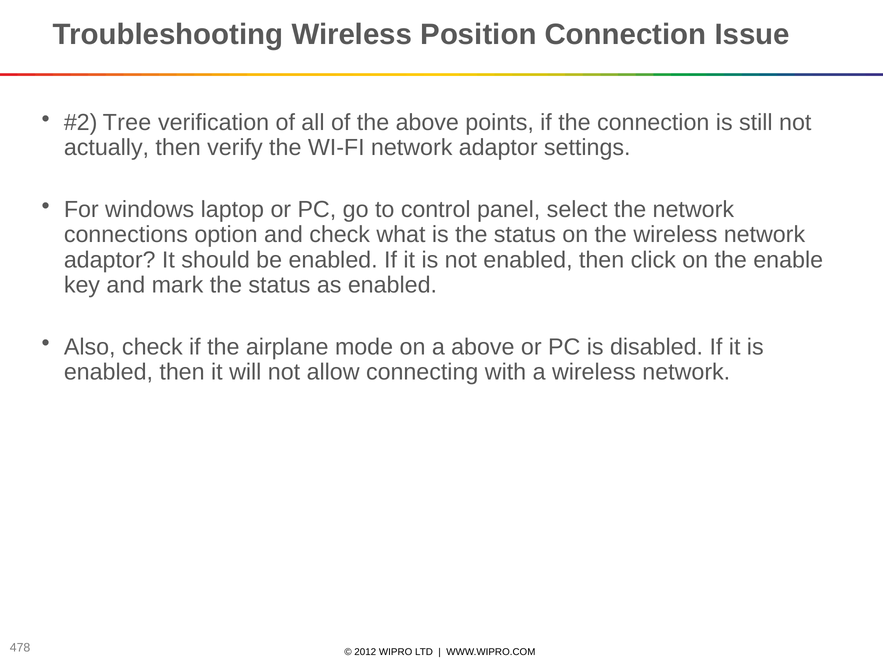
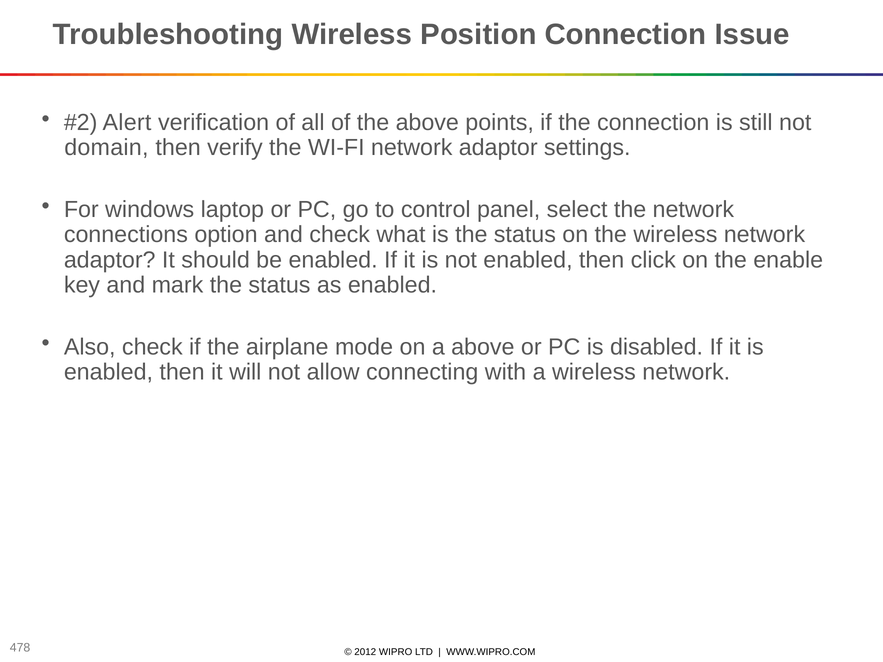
Tree: Tree -> Alert (127, 123)
actually: actually -> domain (106, 148)
